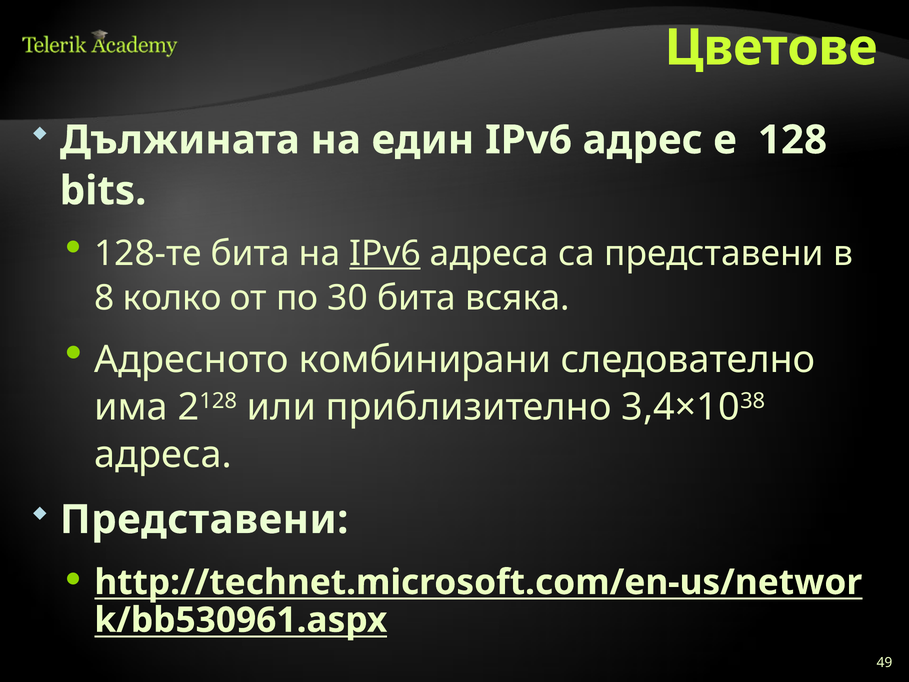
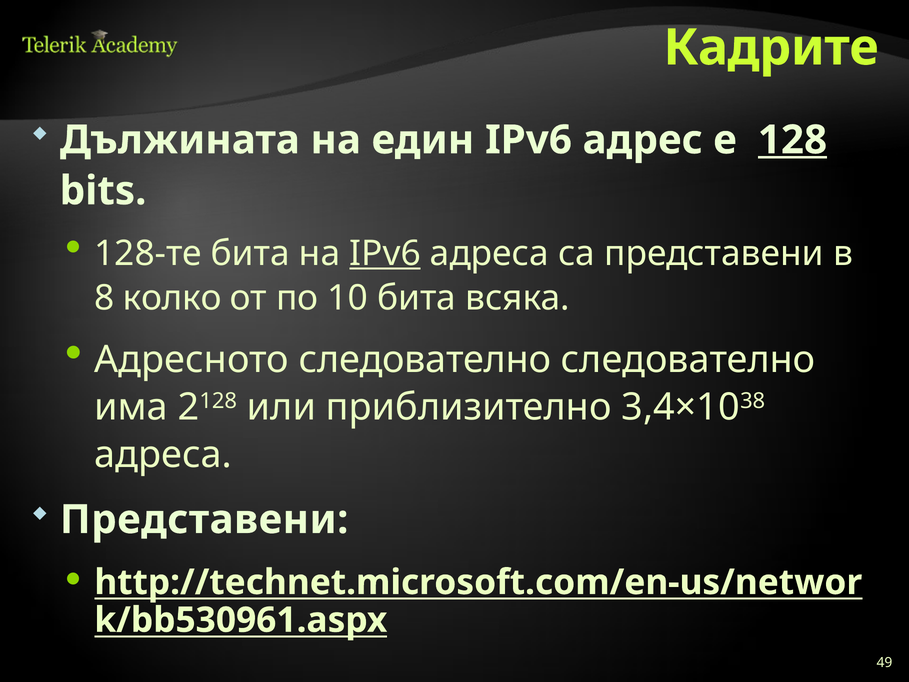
Цветове: Цветове -> Кадрите (771, 48)
128 underline: none -> present (793, 140)
30: 30 -> 10 (348, 298)
Адресното комбинирани: комбинирани -> следователно (425, 359)
